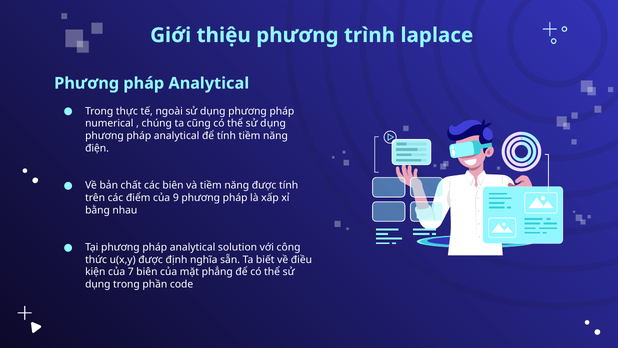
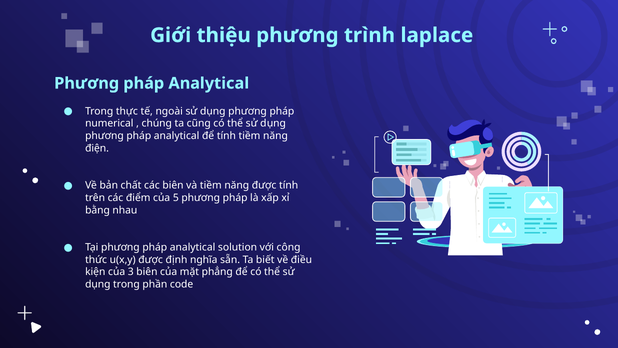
9: 9 -> 5 (176, 198)
7: 7 -> 3 (131, 272)
